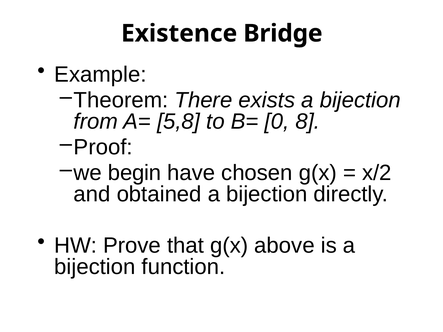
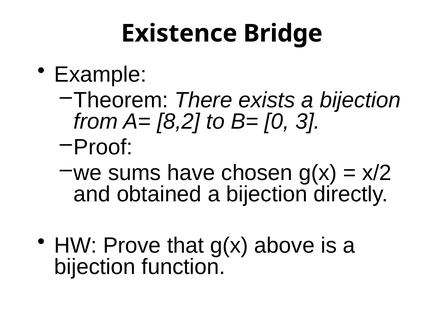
5,8: 5,8 -> 8,2 (179, 122)
8: 8 -> 3 (308, 122)
begin: begin -> sums (135, 173)
